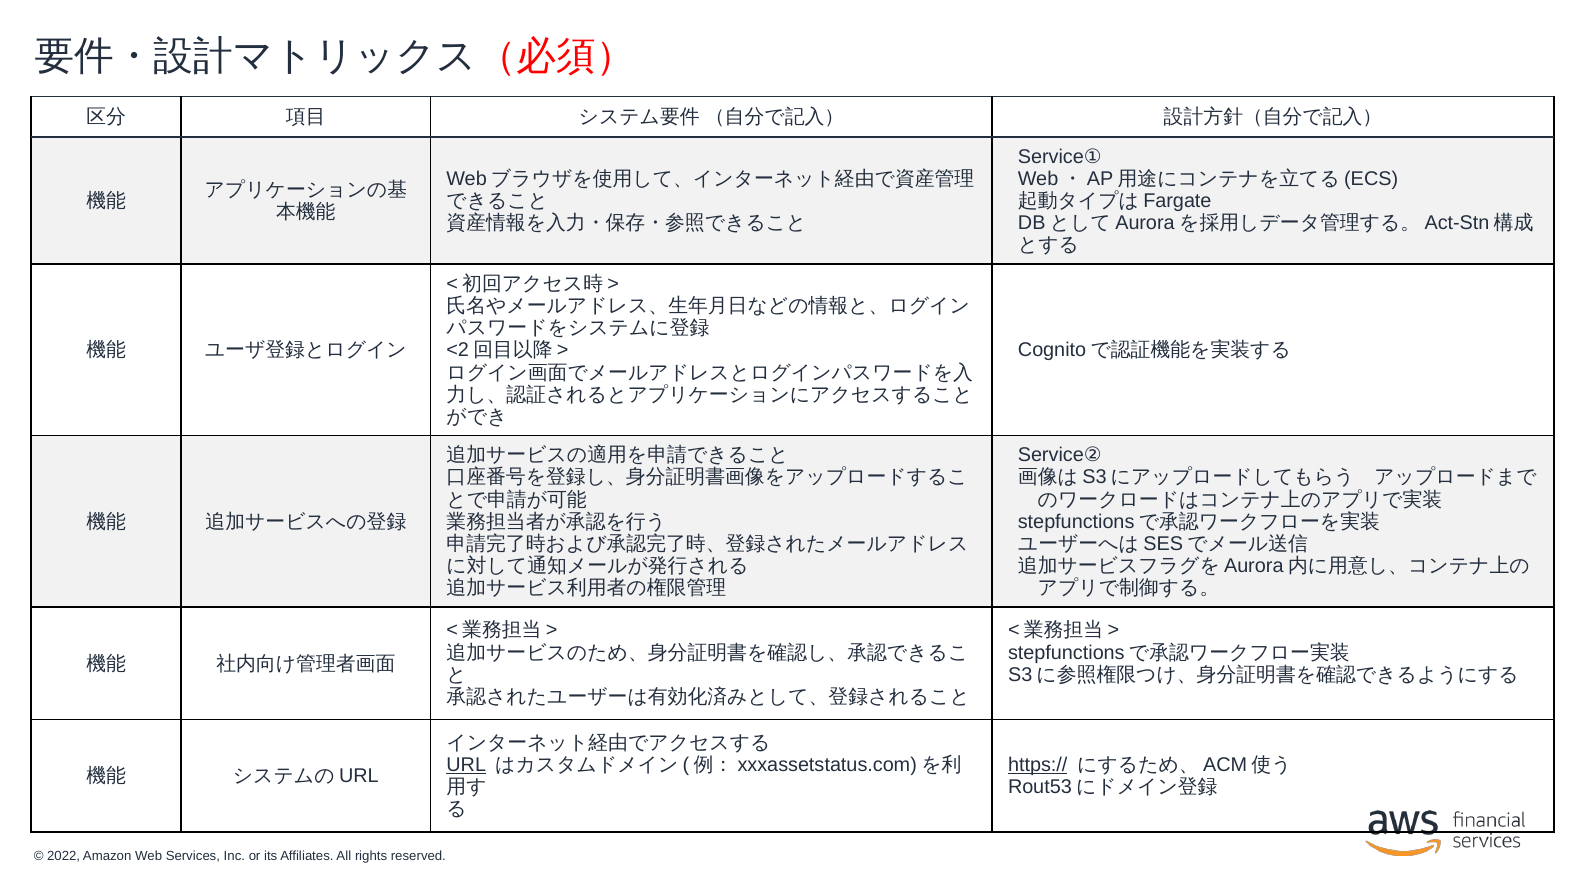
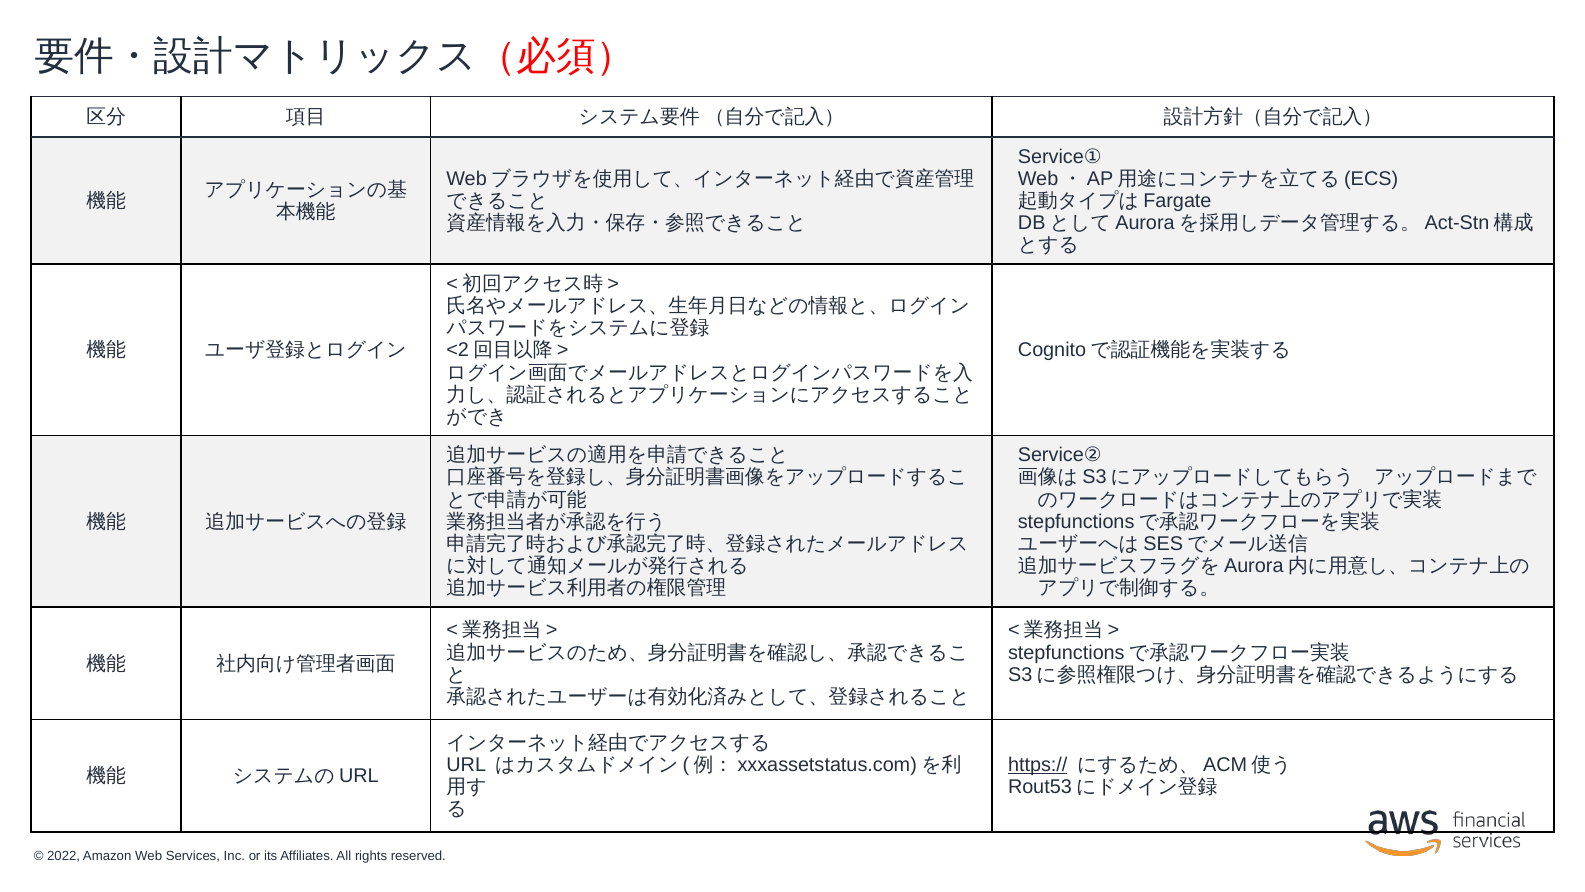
URL underline: present -> none (466, 765)
